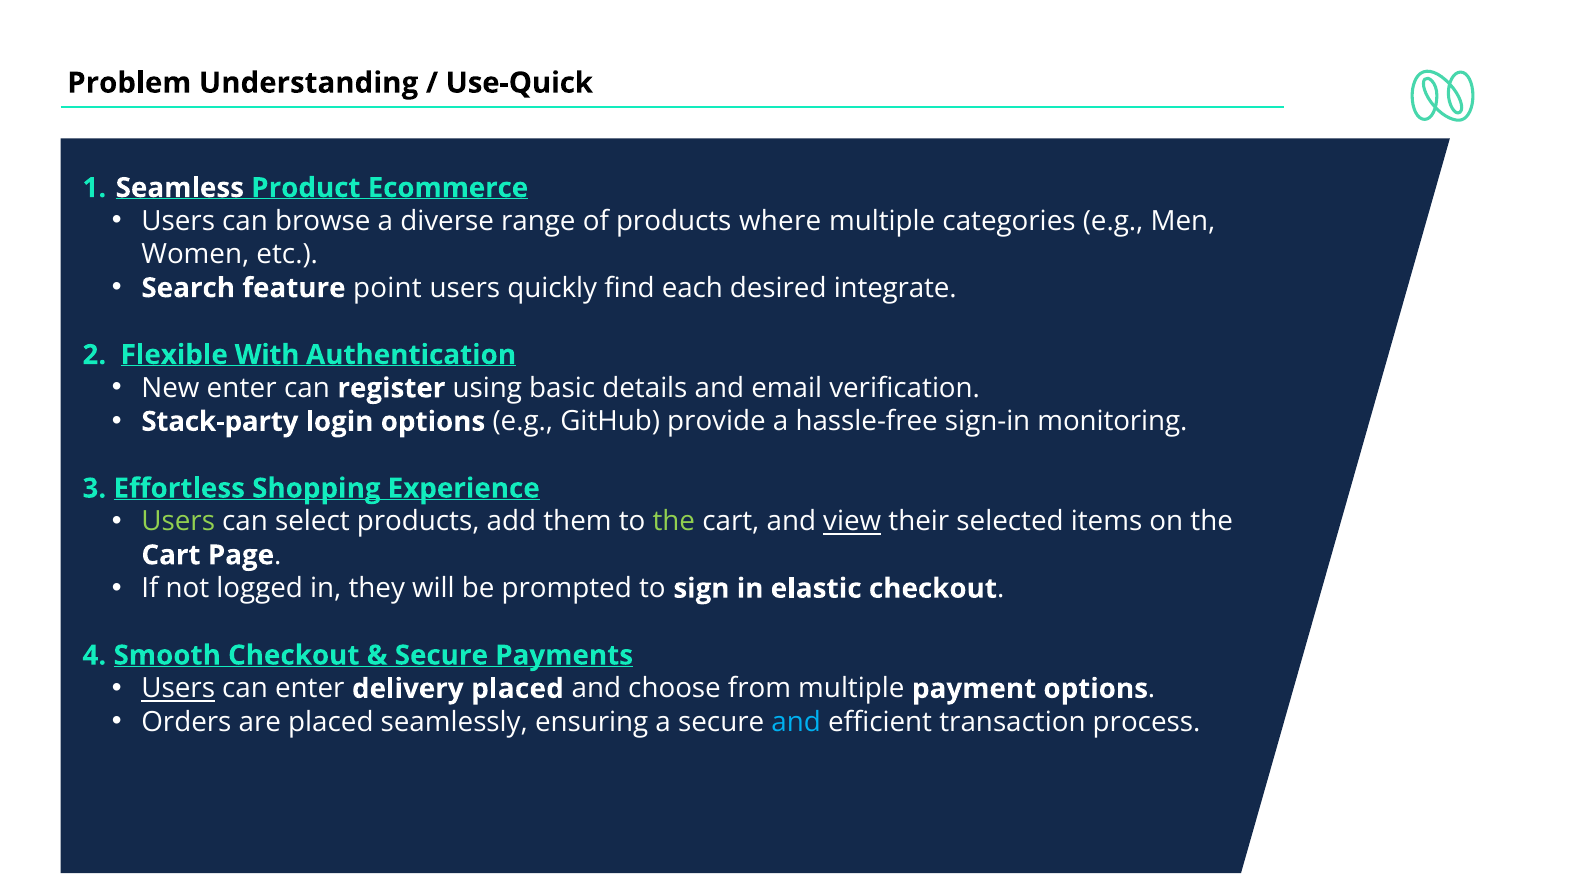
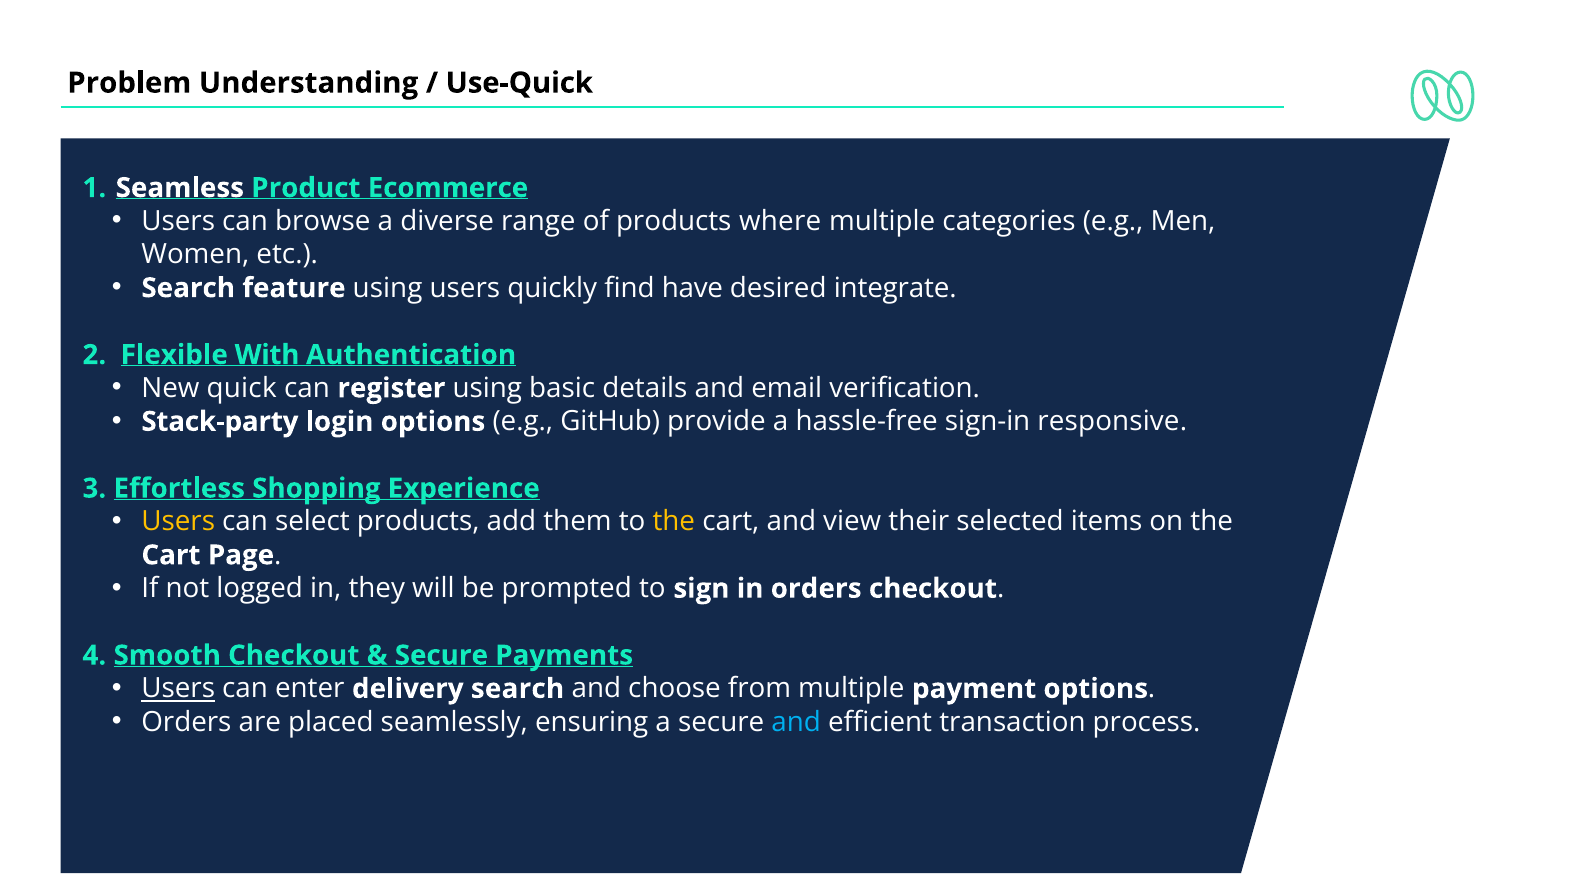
feature point: point -> using (388, 288)
each: each -> have (692, 288)
New enter: enter -> quick (242, 388)
monitoring: monitoring -> responsive (1112, 421)
Users colour: light green -> yellow (178, 522)
the colour: light green -> yellow (674, 522)
view underline: present -> none (852, 522)
in elastic: elastic -> orders (816, 588)
delivery placed: placed -> search (518, 688)
